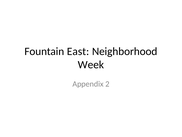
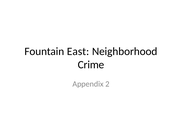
Week: Week -> Crime (91, 64)
